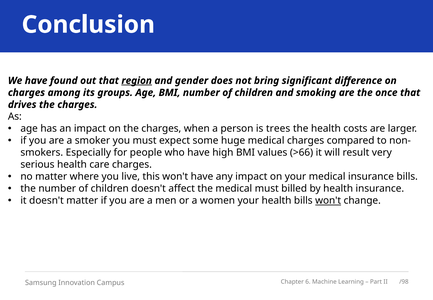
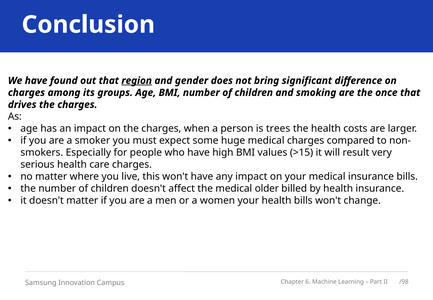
>66: >66 -> >15 (302, 153)
medical must: must -> older (267, 189)
won't underline: present -> none (328, 201)
